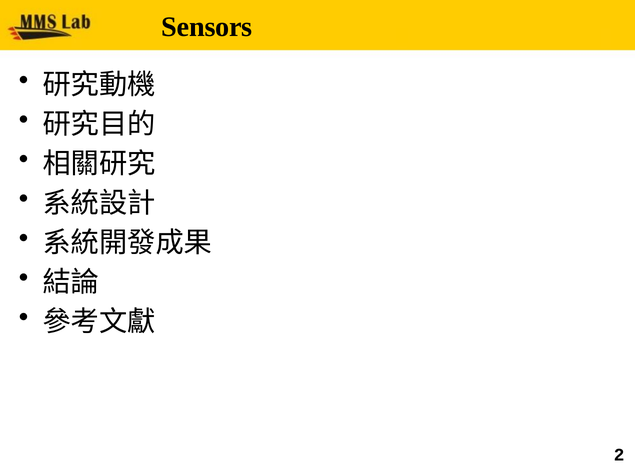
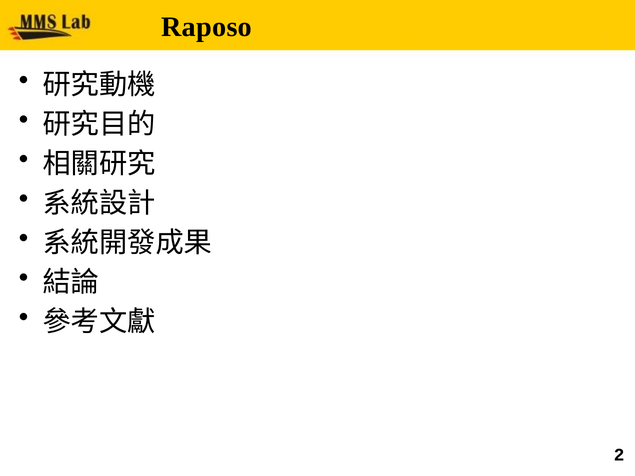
Sensors: Sensors -> Raposo (207, 27)
